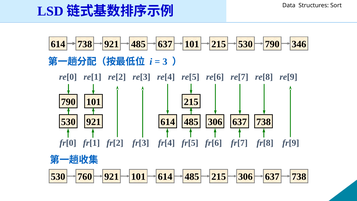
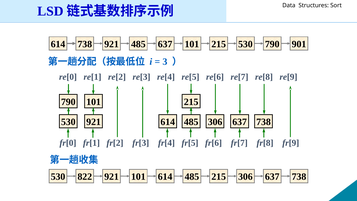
346: 346 -> 901 (299, 44)
760: 760 -> 822 (85, 177)
